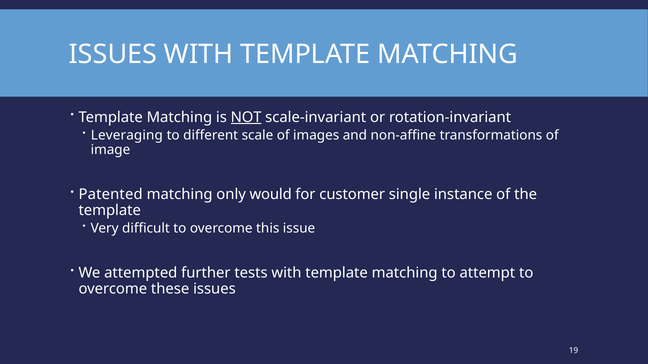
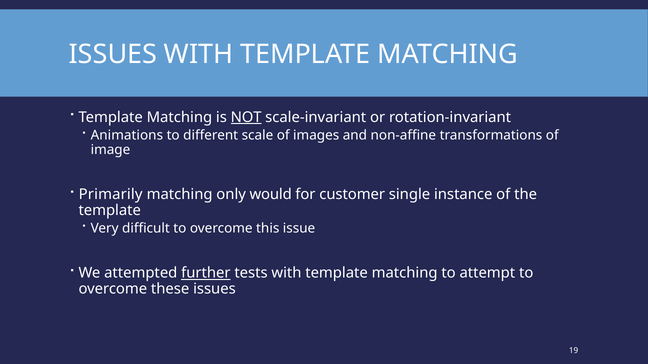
Leveraging: Leveraging -> Animations (127, 135)
Patented: Patented -> Primarily (111, 195)
further underline: none -> present (206, 273)
